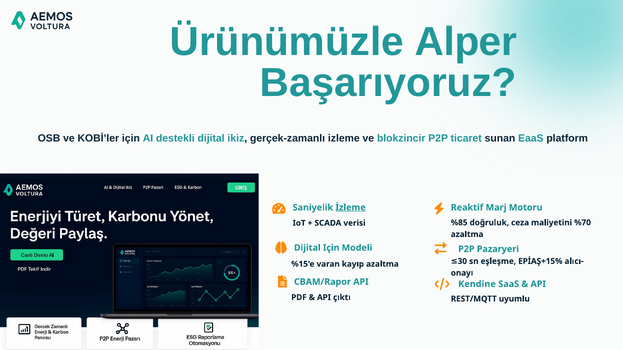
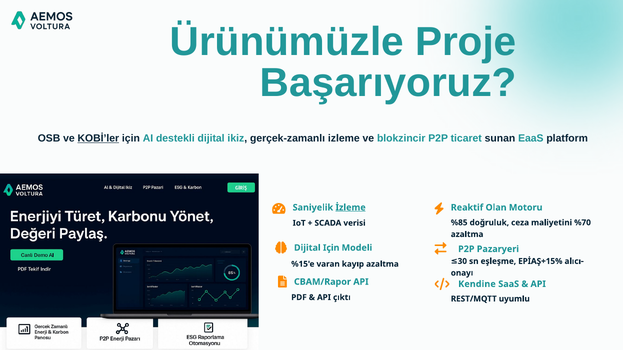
Alper: Alper -> Proje (466, 42)
KOBİ’ler underline: none -> present (98, 138)
Marj: Marj -> Olan (496, 208)
